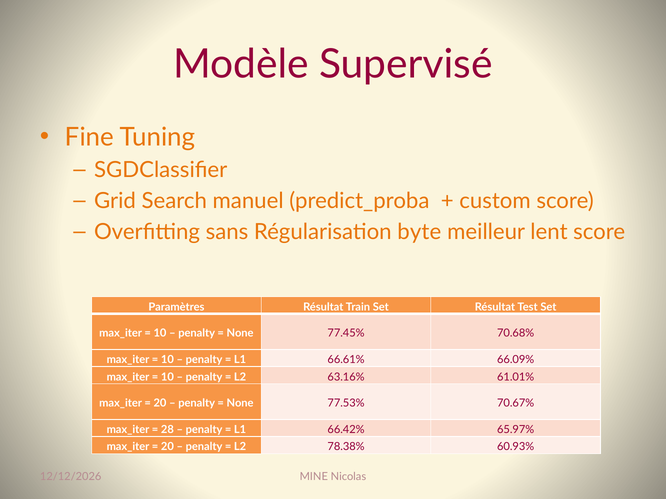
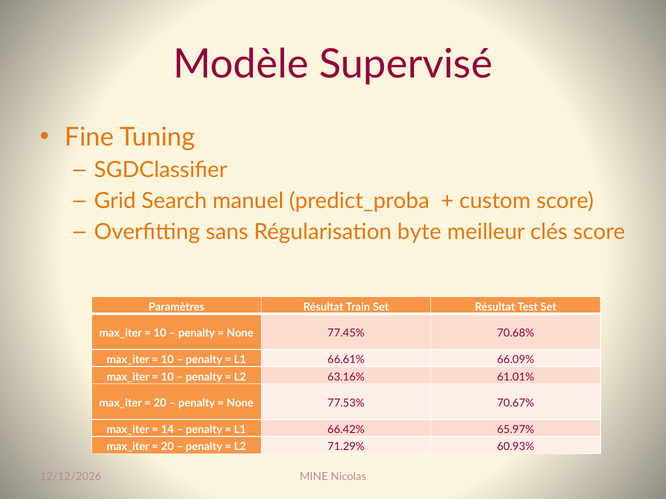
lent: lent -> clés (549, 232)
28: 28 -> 14 (167, 430)
78.38%: 78.38% -> 71.29% (346, 447)
